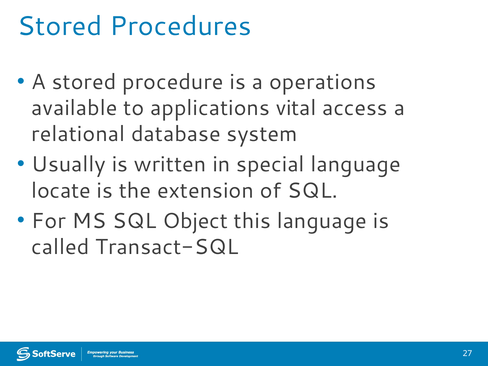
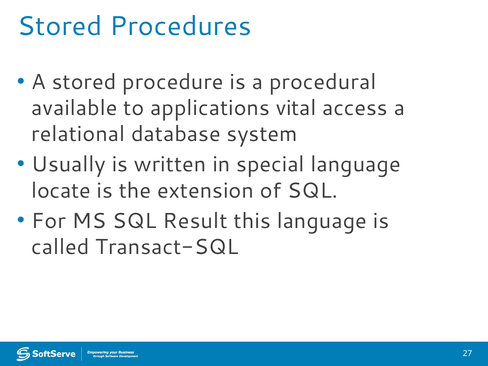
operations: operations -> procedural (323, 82)
Object: Object -> Result (195, 221)
